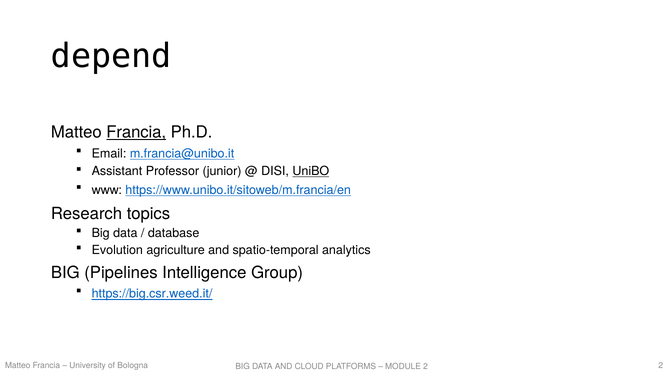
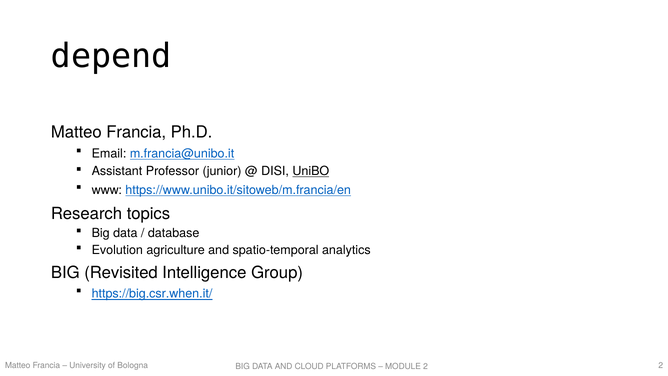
Francia underline: present -> none (136, 132)
Pipelines: Pipelines -> Revisited (121, 273)
https://big.csr.weed.it/: https://big.csr.weed.it/ -> https://big.csr.when.it/ (152, 294)
